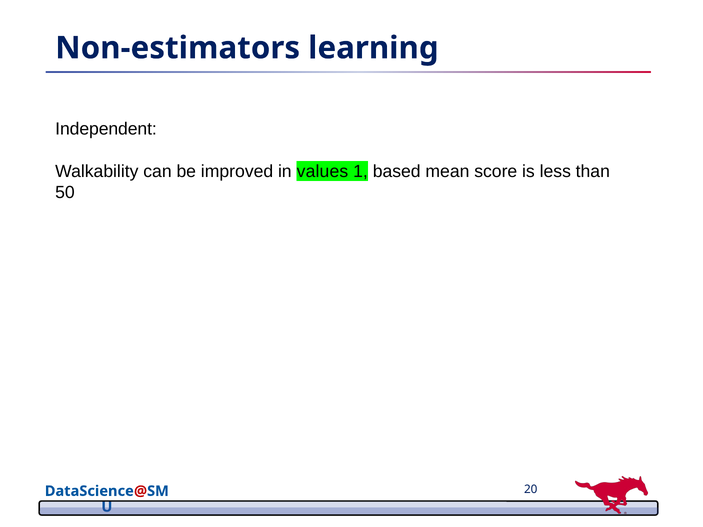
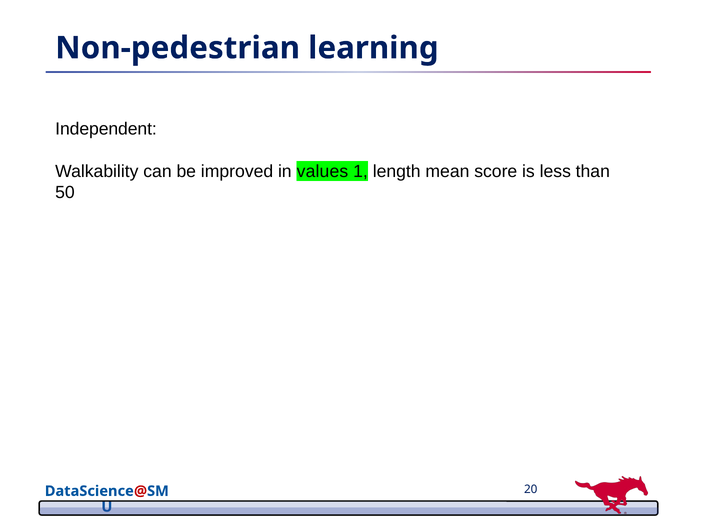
Non-estimators: Non-estimators -> Non-pedestrian (178, 48)
based: based -> length (397, 171)
